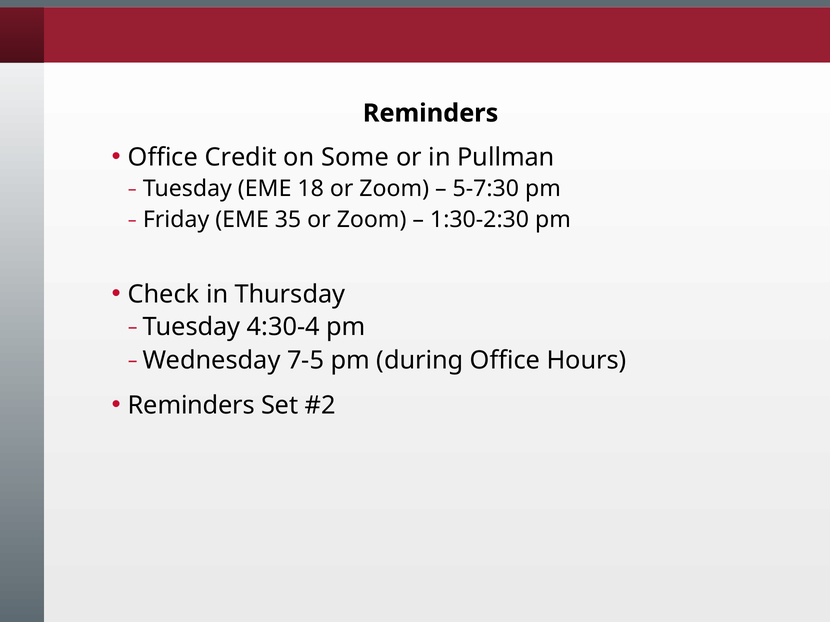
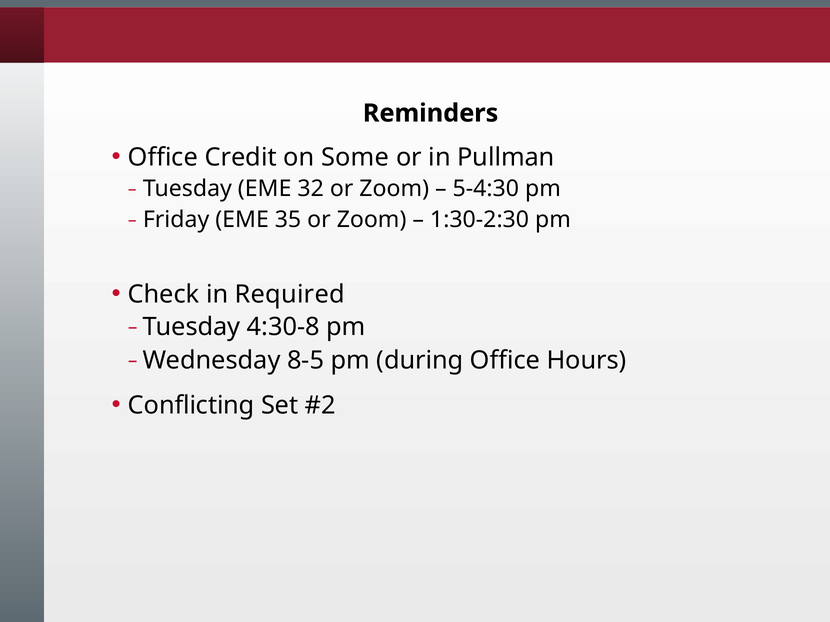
18: 18 -> 32 (311, 189)
5-7:30: 5-7:30 -> 5-4:30 (486, 189)
Thursday: Thursday -> Required (290, 295)
4:30-4: 4:30-4 -> 4:30-8 (283, 327)
7-5: 7-5 -> 8-5 (306, 361)
Reminders: Reminders -> Conflicting (191, 406)
